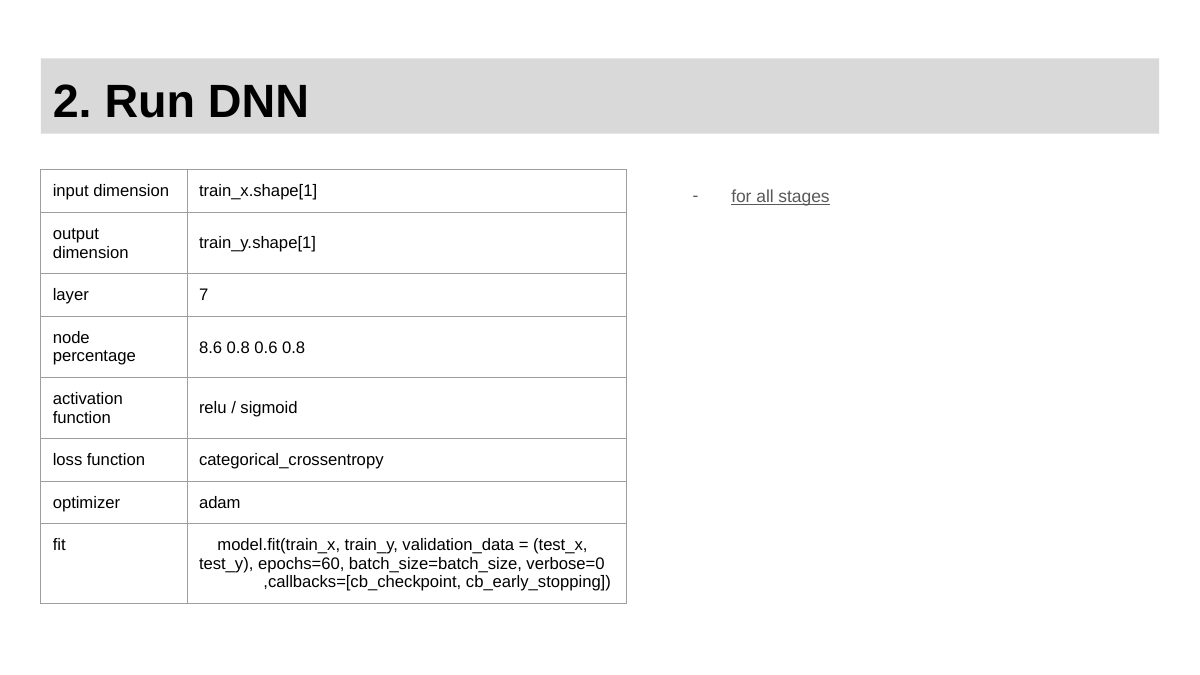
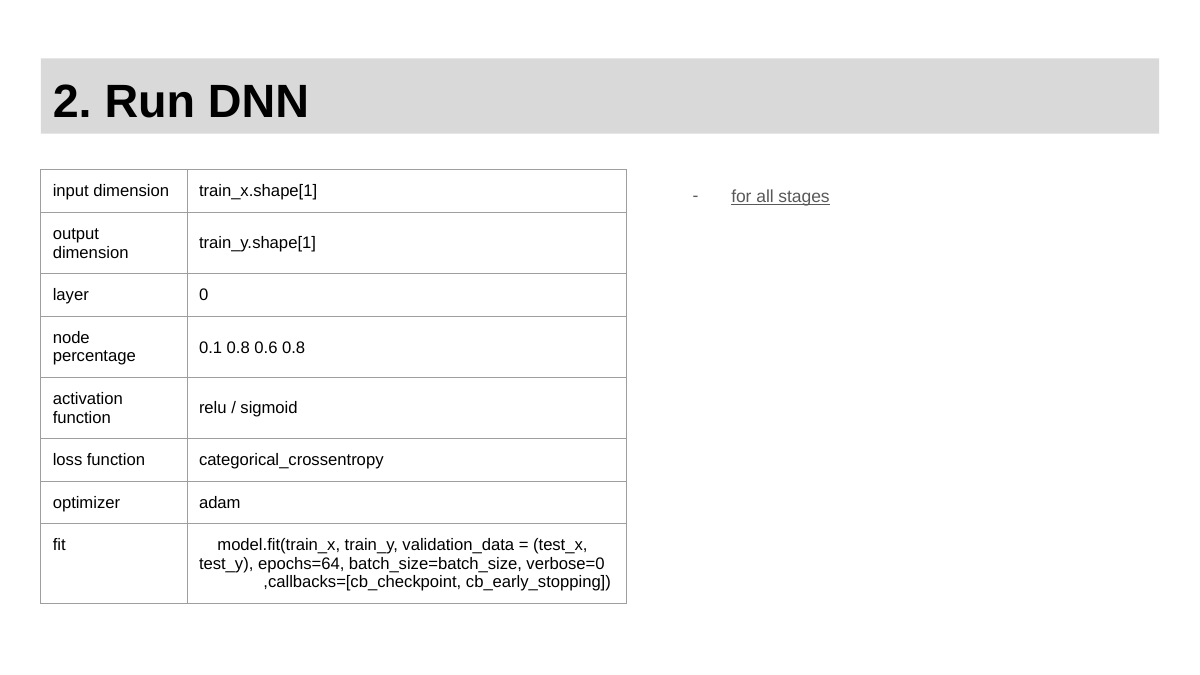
7: 7 -> 0 (204, 295)
8.6: 8.6 -> 0.1 (211, 348)
epochs=60: epochs=60 -> epochs=64 (301, 564)
